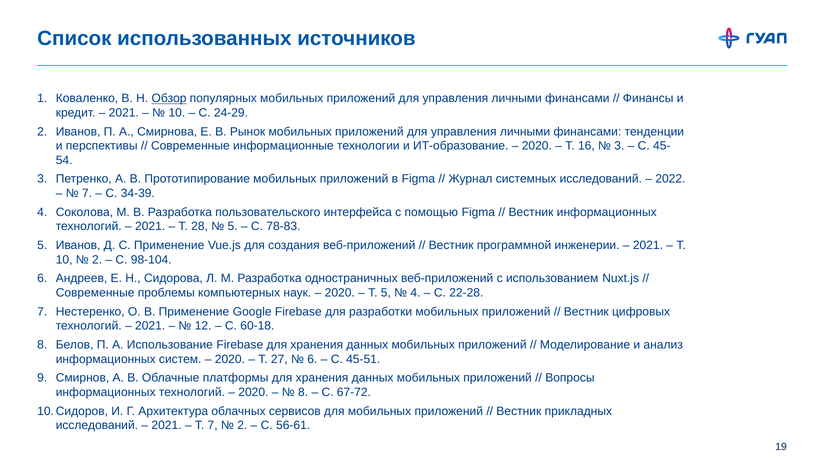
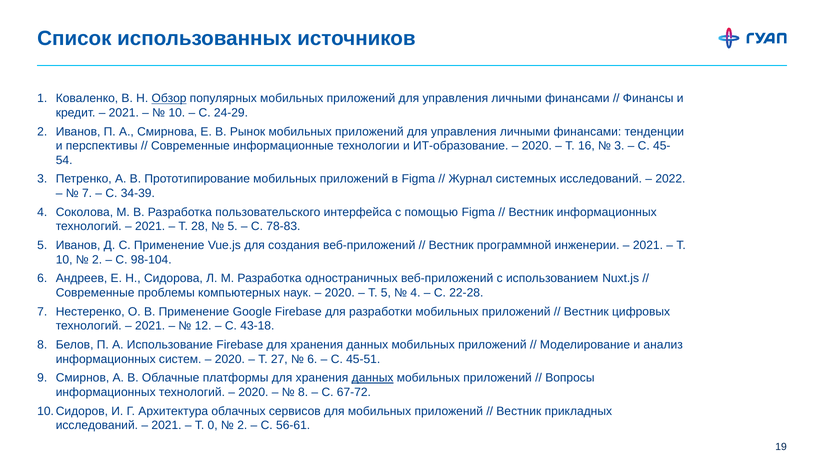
60-18: 60-18 -> 43-18 (257, 326)
данных underline: none -> present (373, 378)
Т 7: 7 -> 0 (213, 426)
